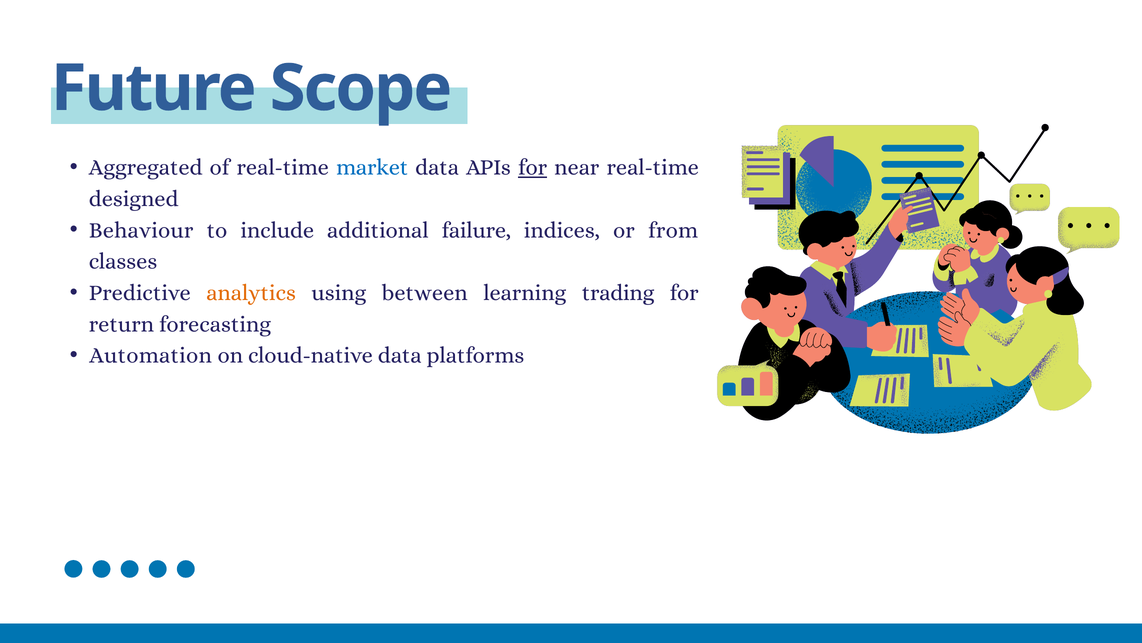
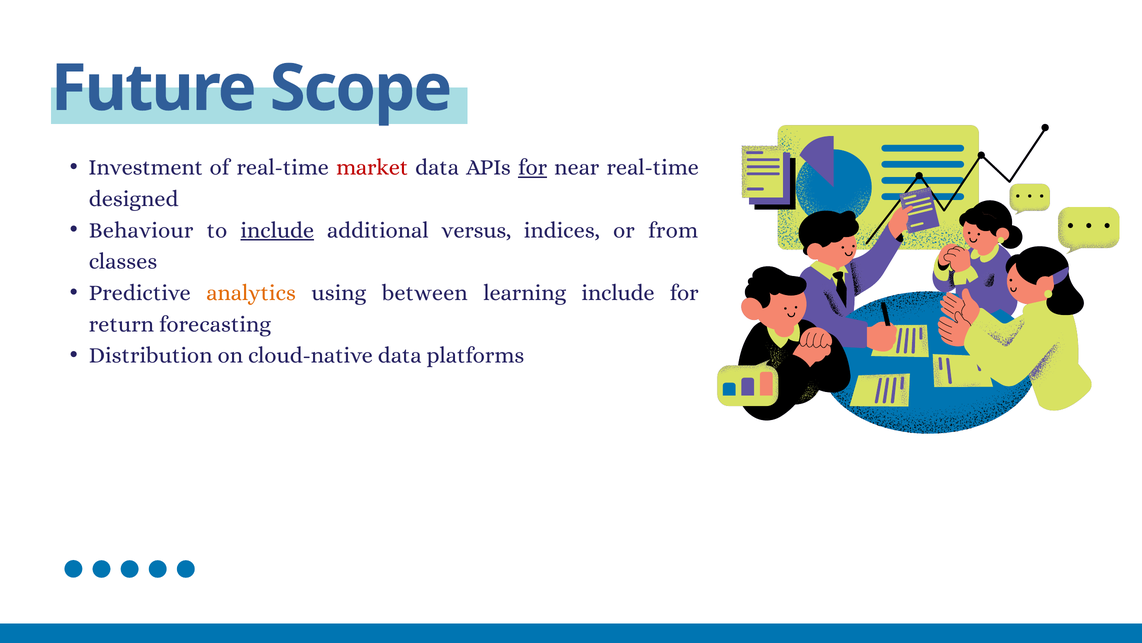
Aggregated: Aggregated -> Investment (146, 167)
market colour: blue -> red (372, 167)
include underline: none -> present (277, 230)
failure: failure -> versus (476, 230)
learning trading: trading -> include (618, 293)
Automation: Automation -> Distribution (151, 355)
